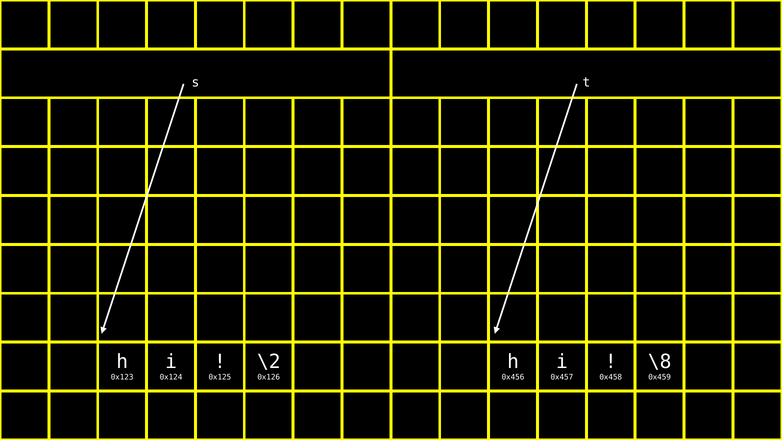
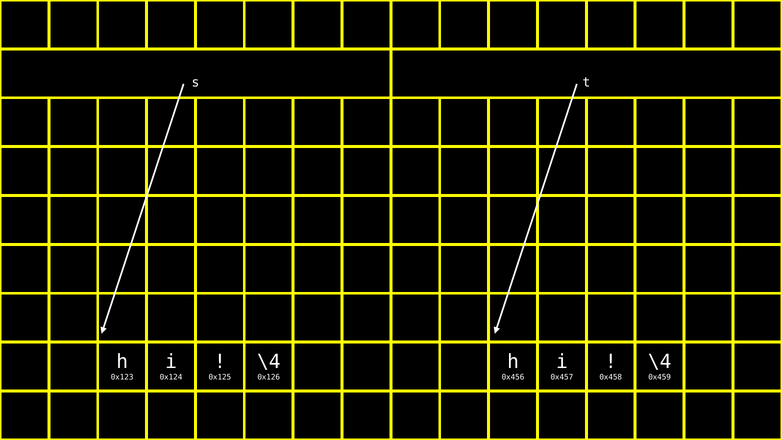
\2: \2 -> \4 (269, 361)
\8: \8 -> \4 (660, 361)
